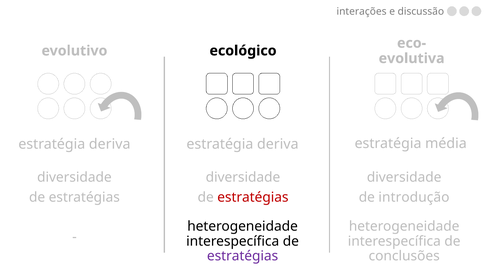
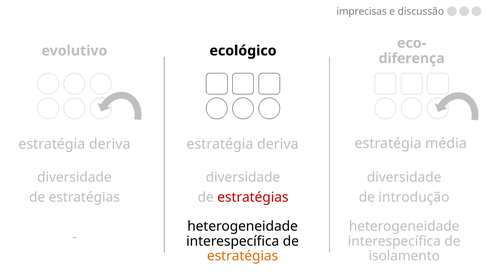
interações: interações -> imprecisas (362, 11)
evolutiva: evolutiva -> diferença (412, 58)
estratégias colour: purple -> orange (243, 256)
conclusões: conclusões -> isolamento (404, 256)
